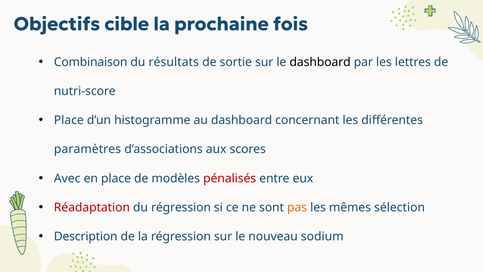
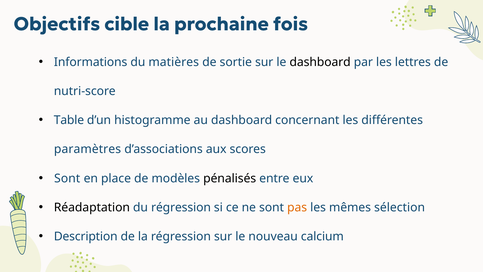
Combinaison: Combinaison -> Informations (91, 62)
résultats: résultats -> matières (174, 62)
Place: Place -> Table (69, 120)
Avec: Avec -> Sont (67, 178)
pénalisés colour: red -> black (230, 178)
Réadaptation colour: red -> black (92, 207)
sodium: sodium -> calcium (322, 236)
